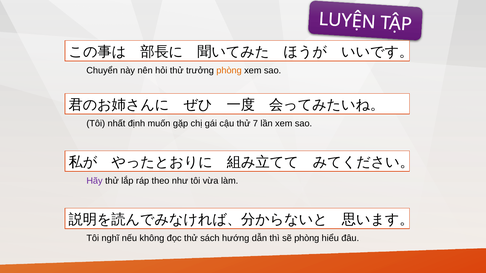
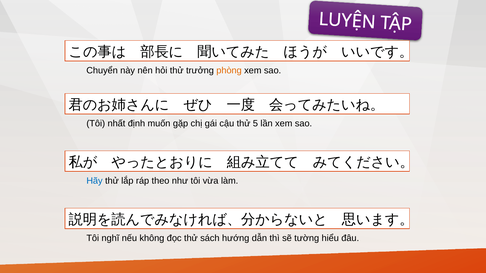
7: 7 -> 5 (255, 124)
Hãy colour: purple -> blue (95, 181)
sẽ phòng: phòng -> tường (307, 238)
